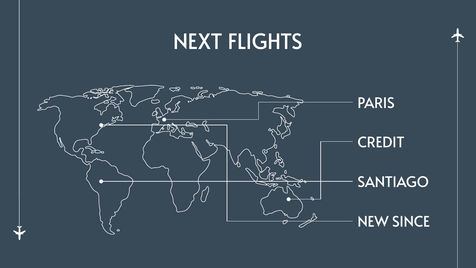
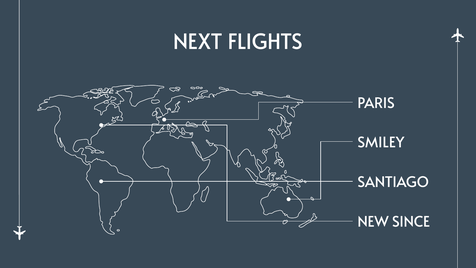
CREDIT: CREDIT -> SMILEY (381, 142)
